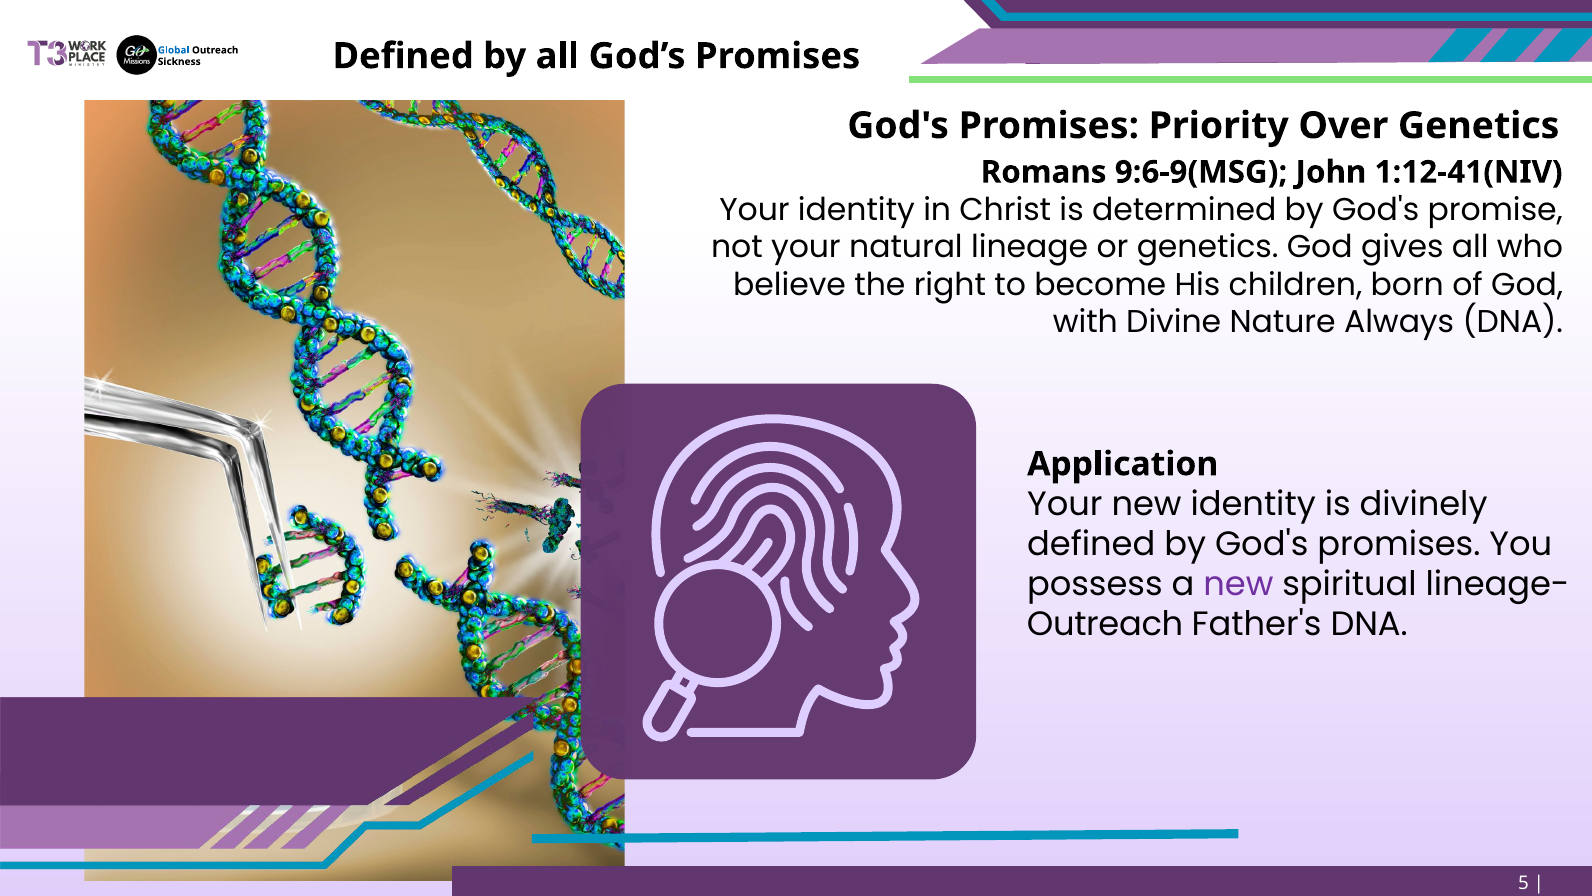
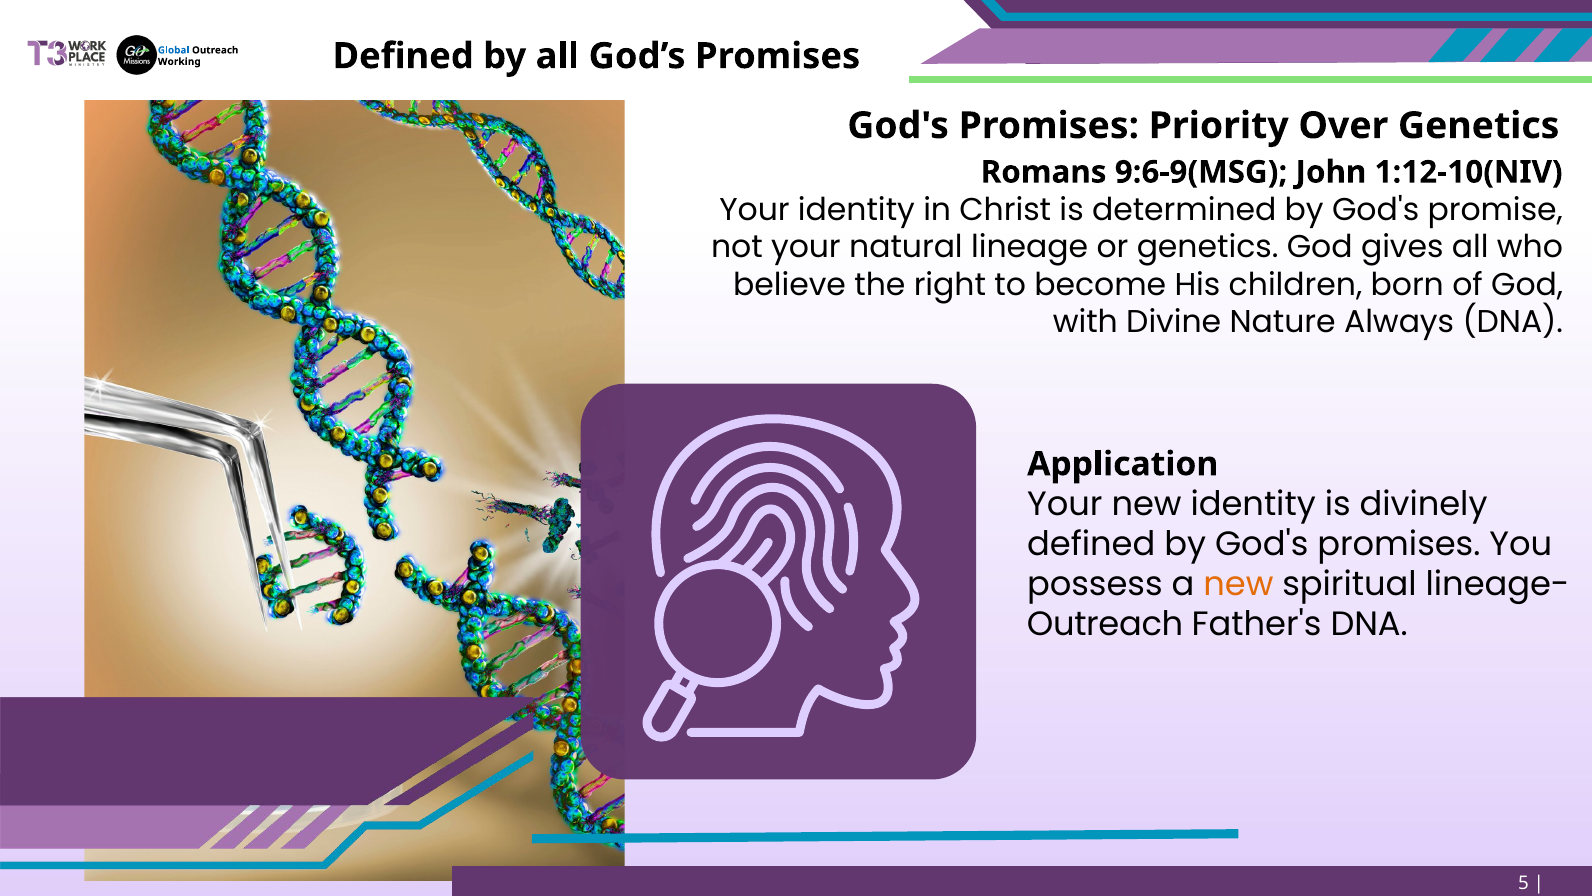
Sickness: Sickness -> Working (179, 62)
1:12-41(NIV: 1:12-41(NIV -> 1:12-10(NIV (1469, 172)
new colour: purple -> orange (1238, 584)
